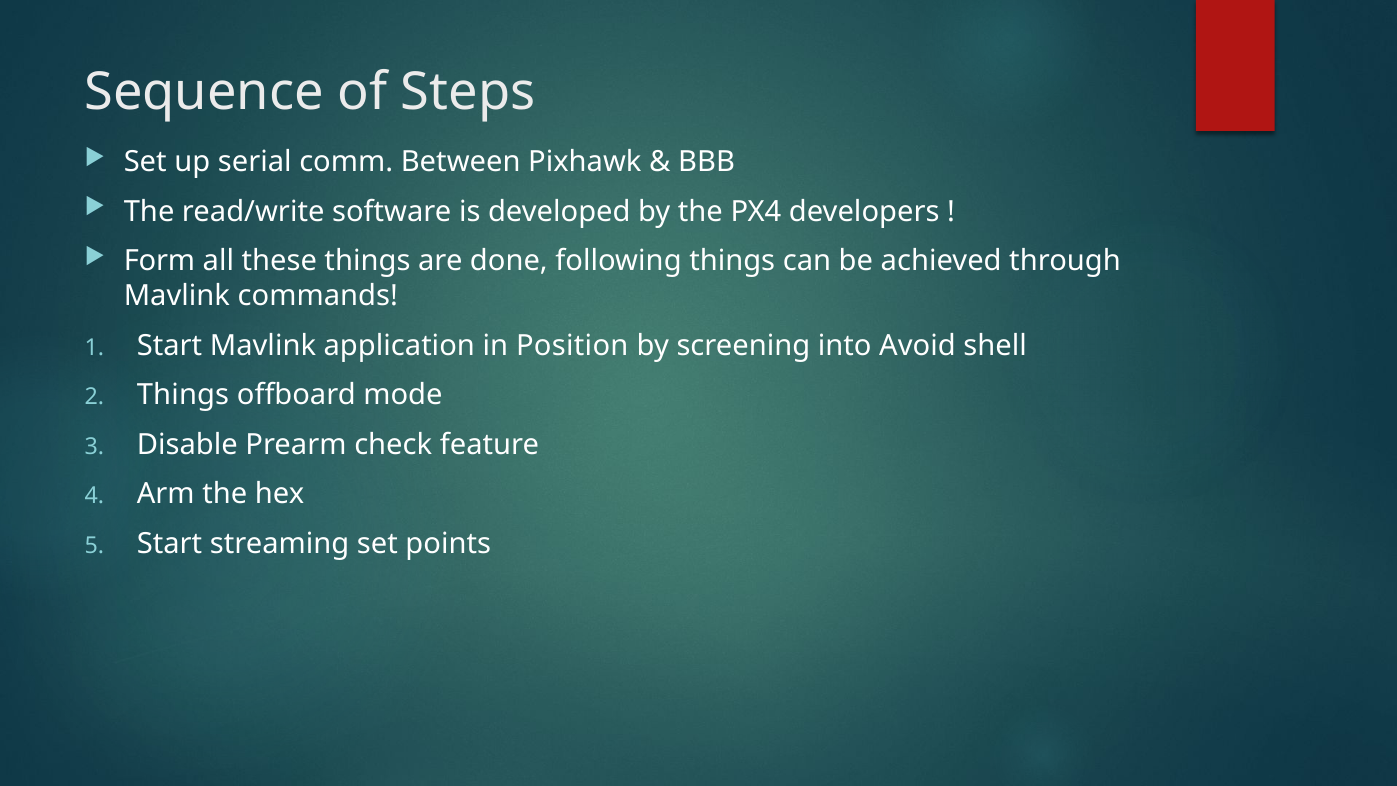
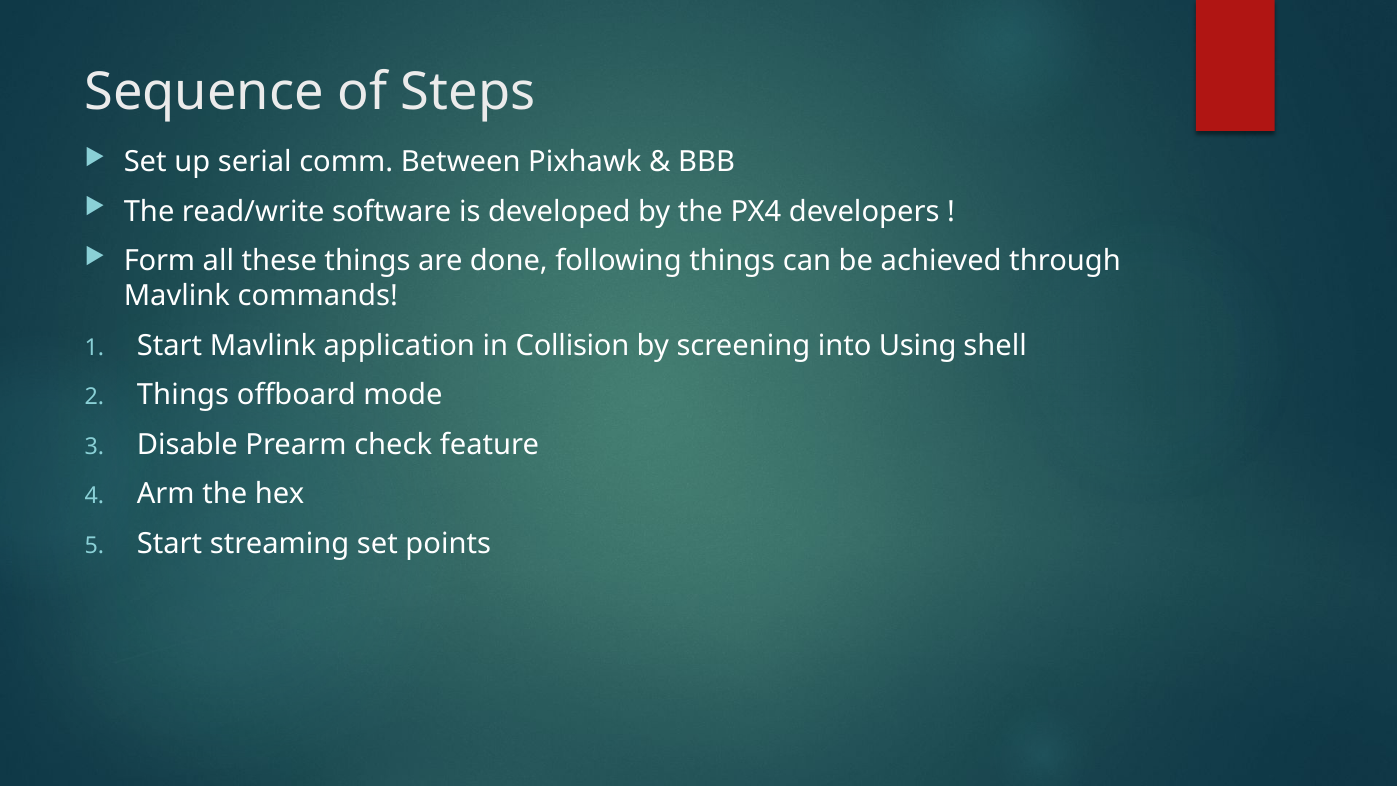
Position: Position -> Collision (573, 345)
Avoid: Avoid -> Using (918, 345)
